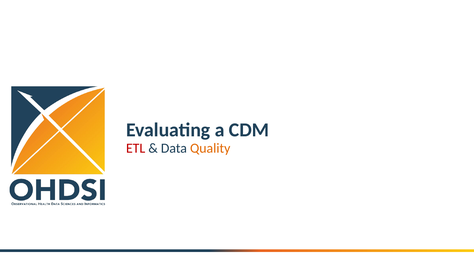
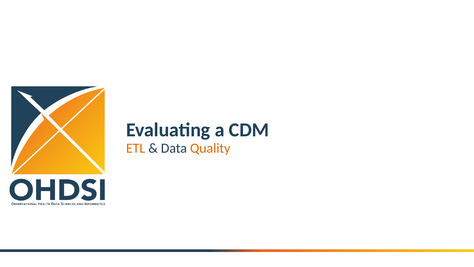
ETL colour: red -> orange (136, 148)
